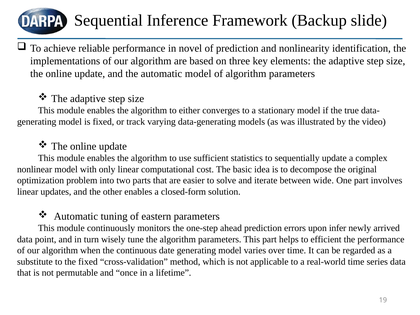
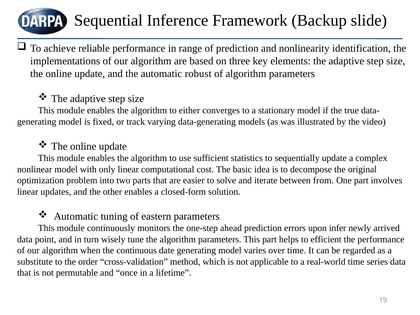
novel: novel -> range (190, 48)
automatic model: model -> robust (198, 74)
wide: wide -> from (323, 181)
the fixed: fixed -> order (88, 262)
